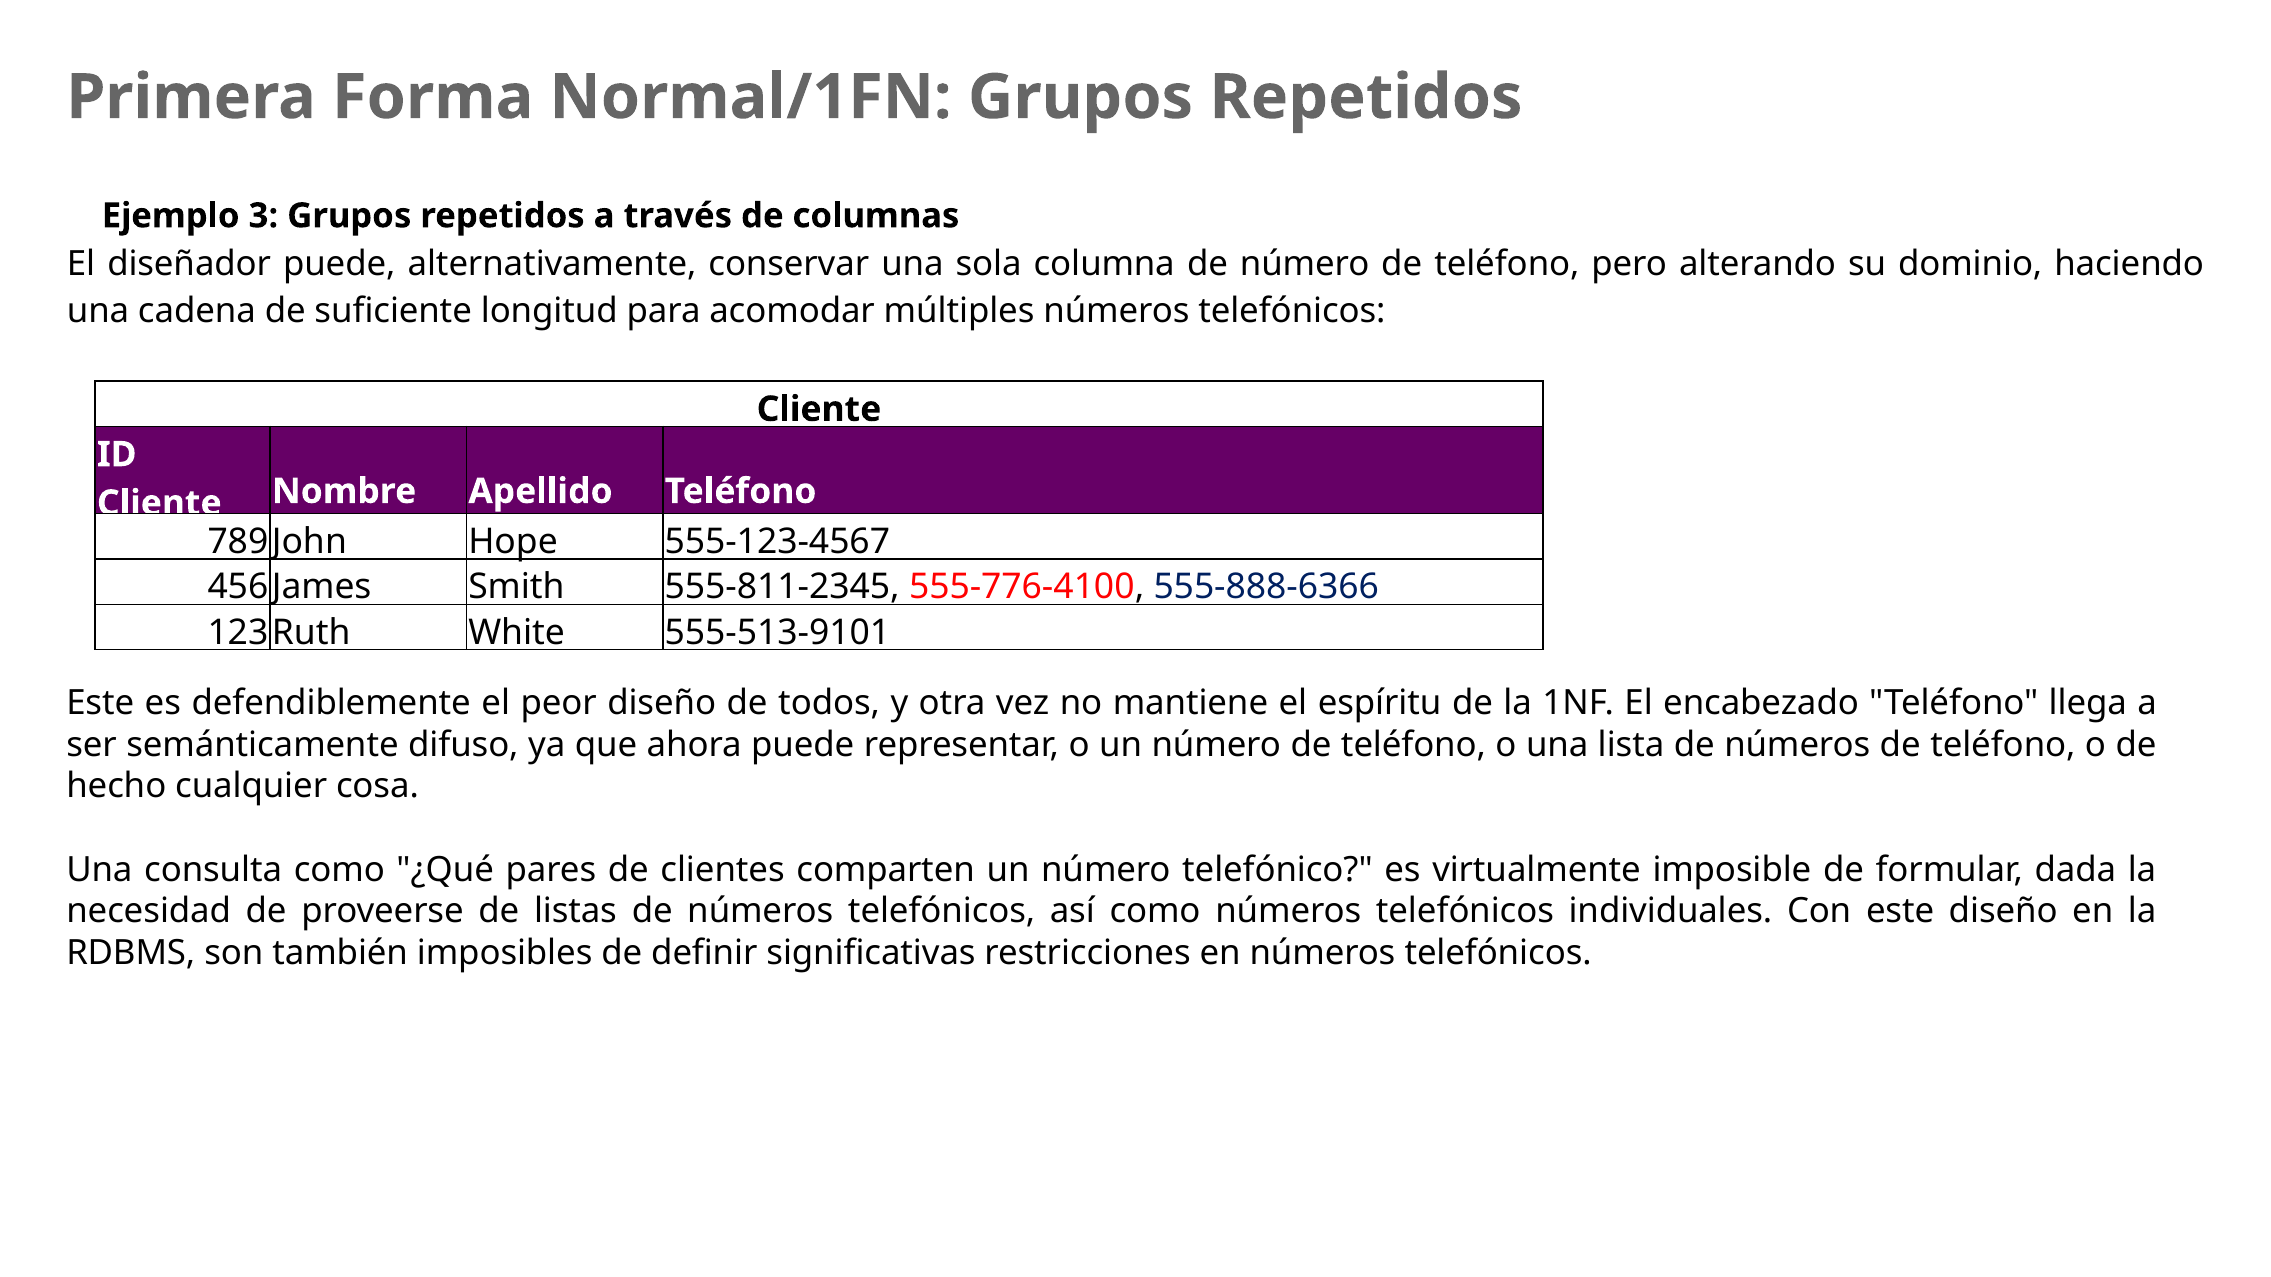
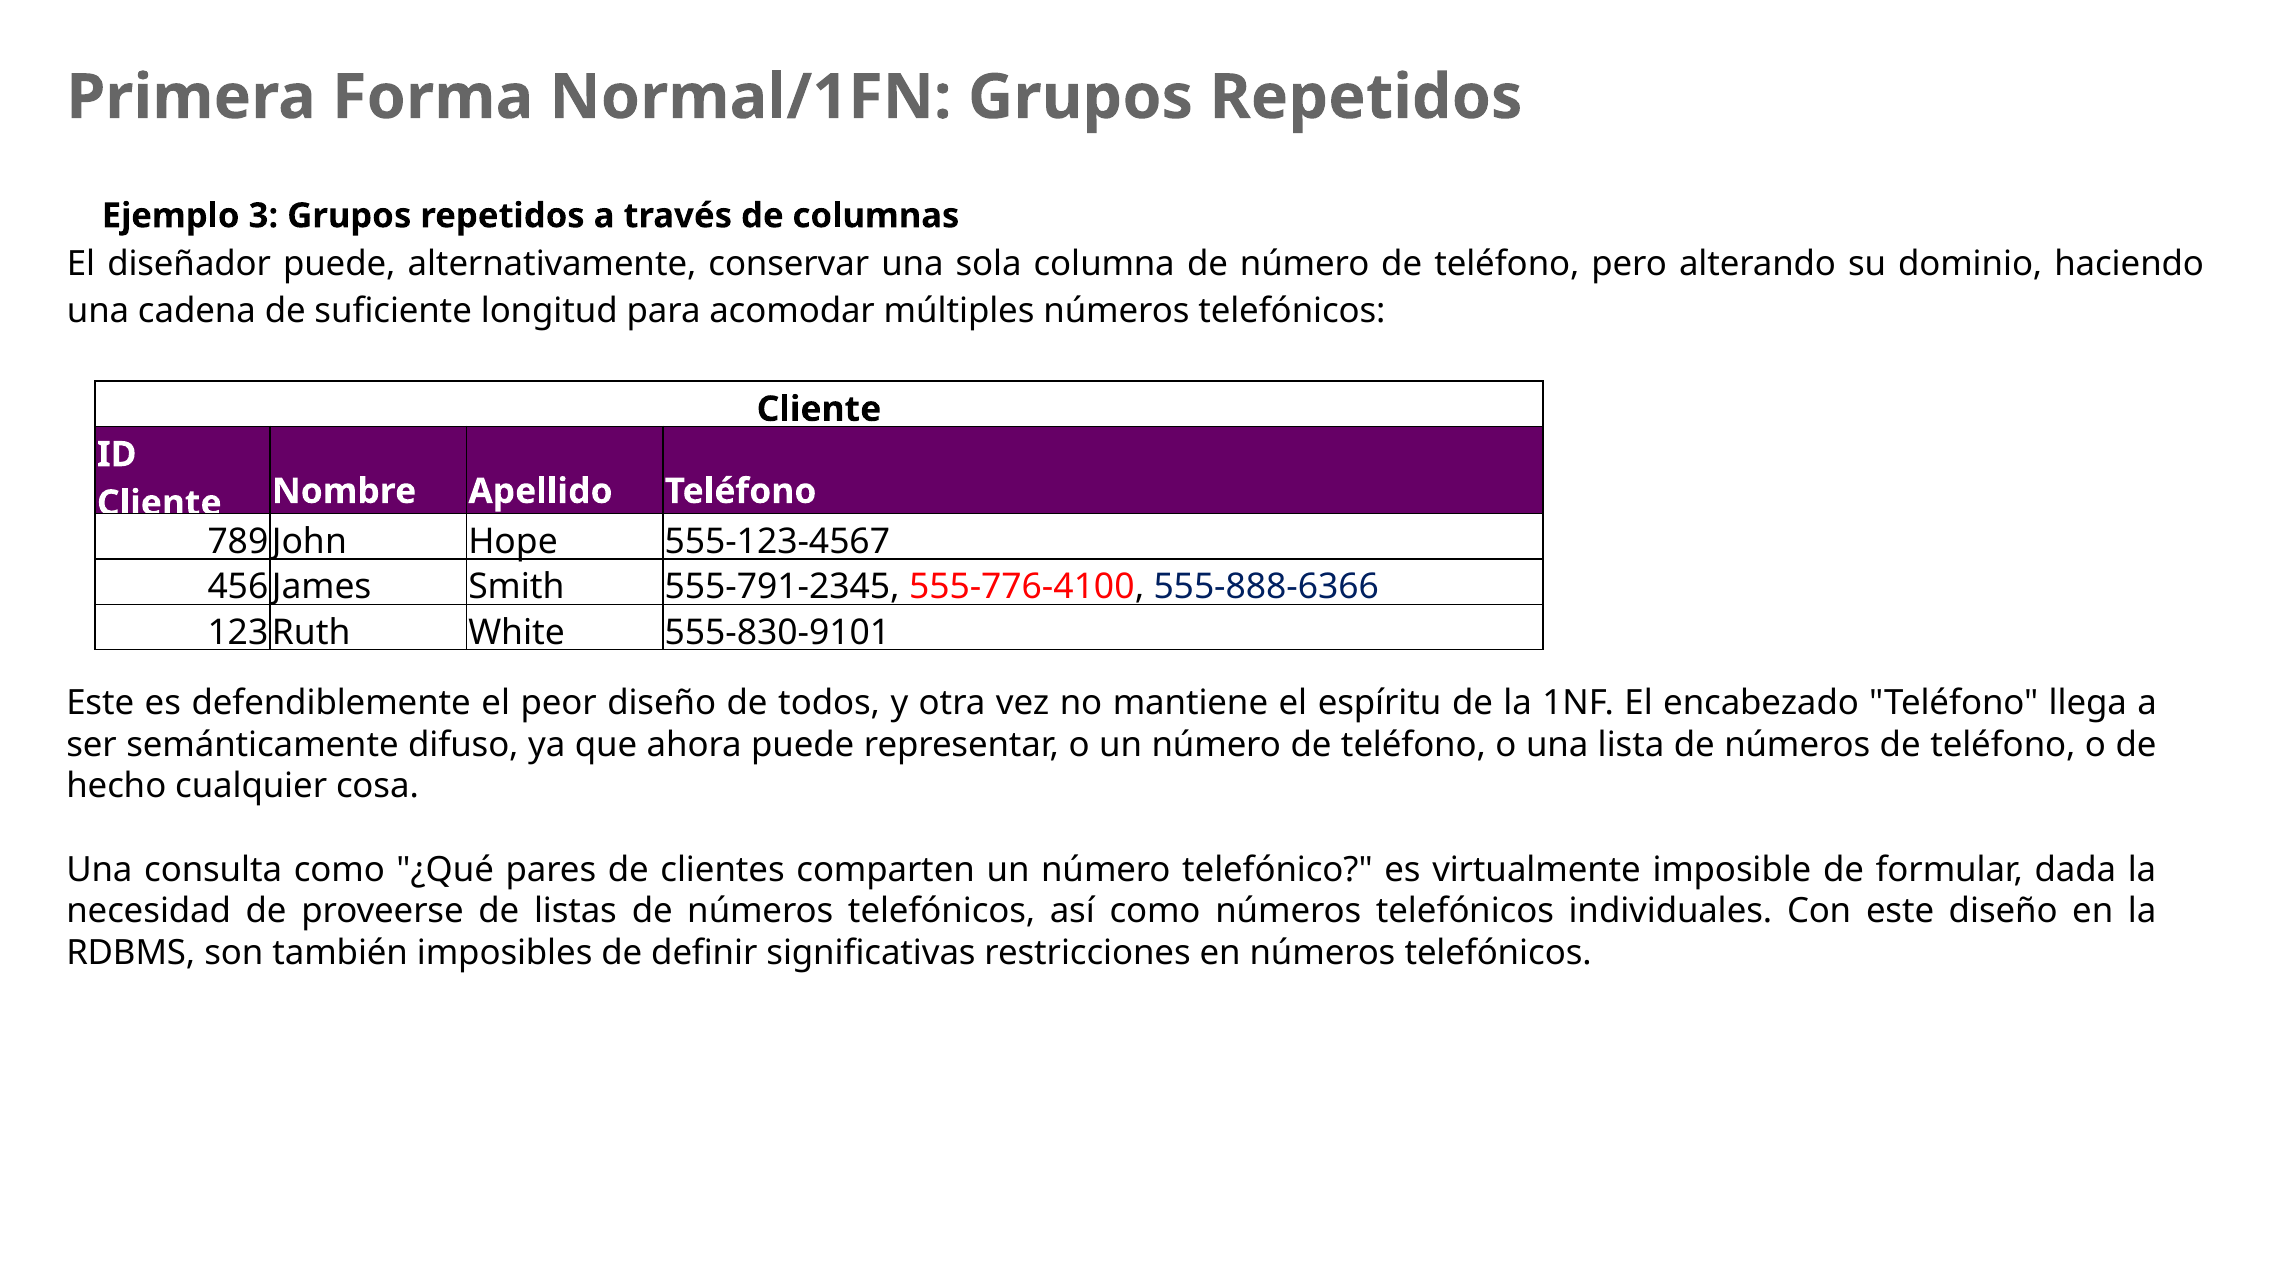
555-811-2345: 555-811-2345 -> 555-791-2345 (782, 587)
555-513-9101: 555-513-9101 -> 555-830-9101 (777, 633)
